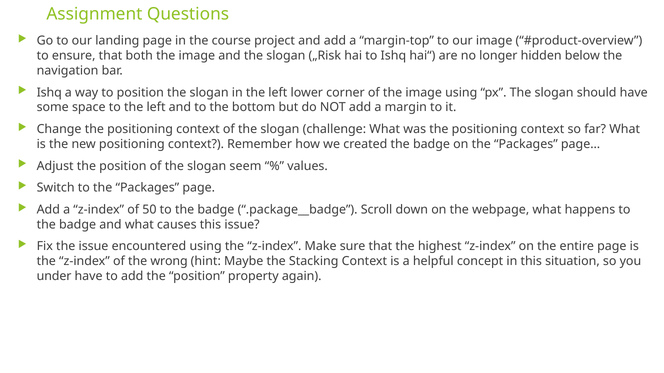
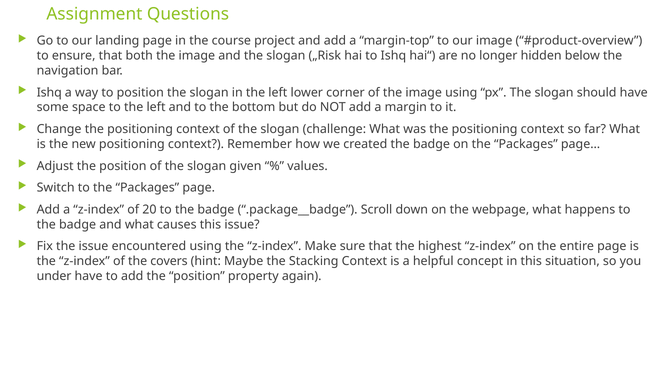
seem: seem -> given (245, 166)
50: 50 -> 20 (149, 210)
wrong: wrong -> covers (169, 262)
